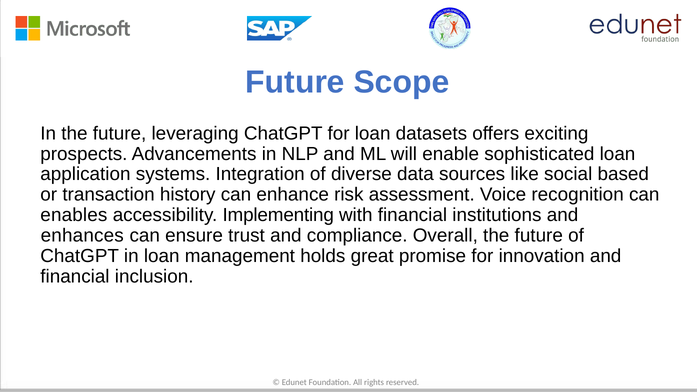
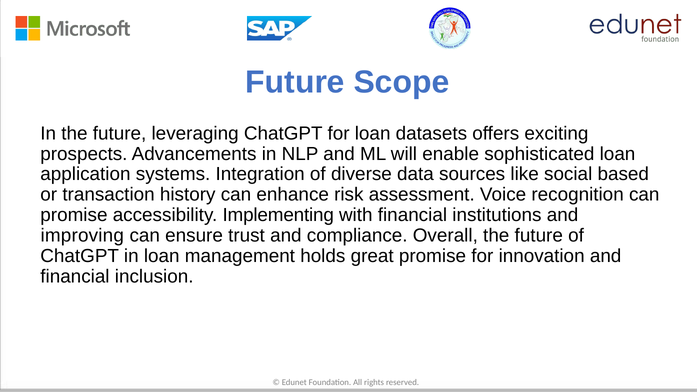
enables: enables -> promise (74, 215)
enhances: enhances -> improving (82, 236)
